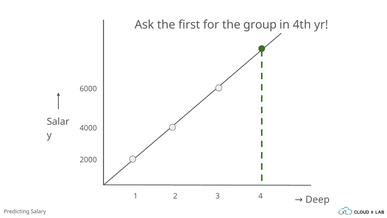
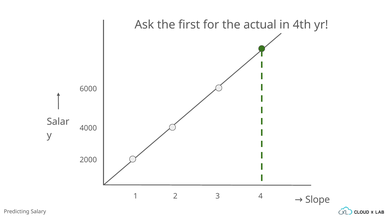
group: group -> actual (260, 25)
Deep: Deep -> Slope (318, 199)
